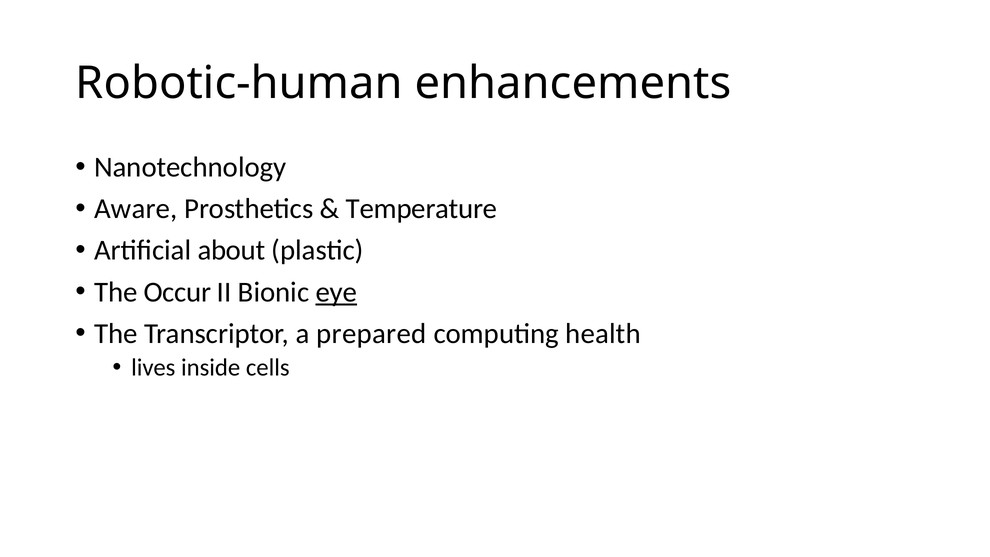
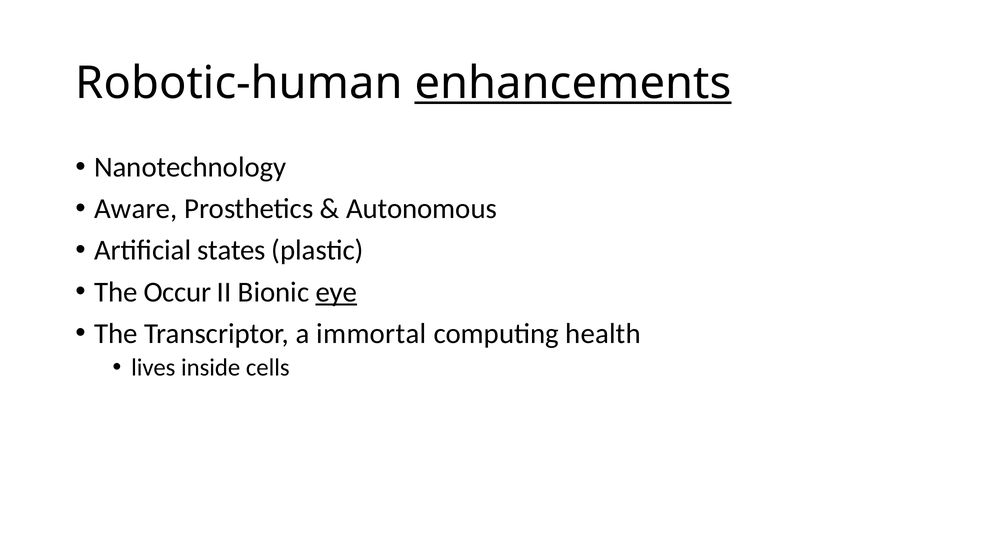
enhancements underline: none -> present (573, 83)
Temperature: Temperature -> Autonomous (421, 209)
about: about -> states (231, 250)
prepared: prepared -> immortal (371, 333)
